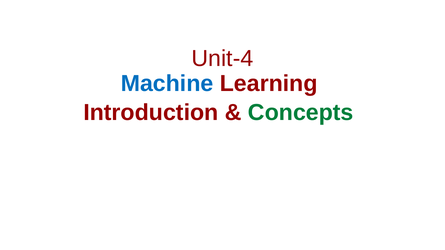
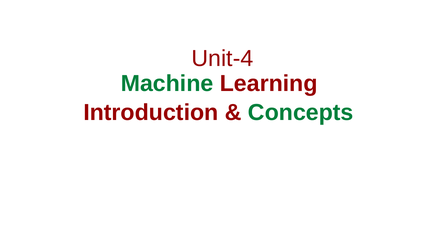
Machine colour: blue -> green (167, 84)
